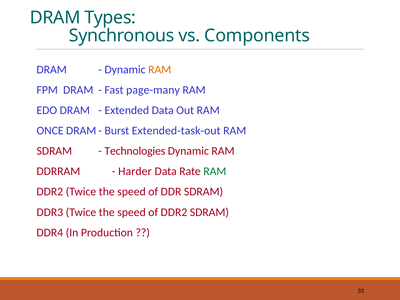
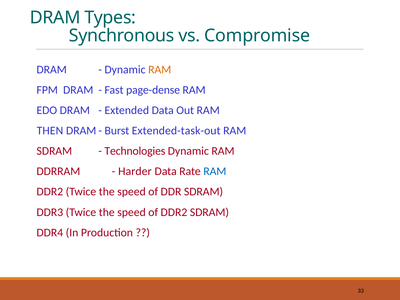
Components: Components -> Compromise (257, 36)
page-many: page-many -> page-dense (153, 90)
ONCE: ONCE -> THEN (50, 131)
RAM colour: green -> blue (215, 171)
